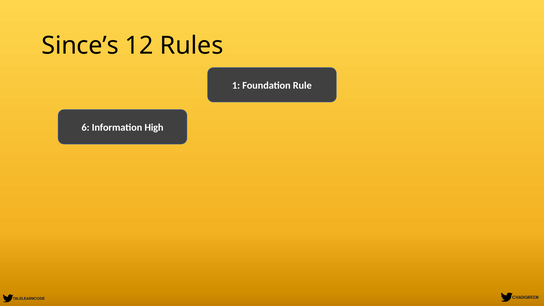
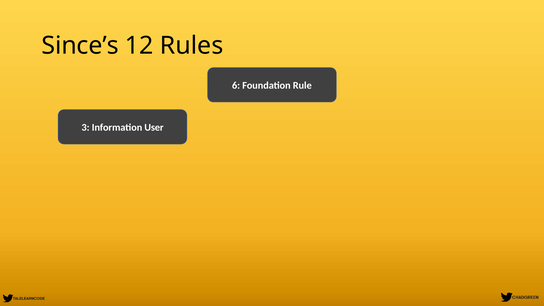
1: 1 -> 6 (236, 86)
6: 6 -> 3 (86, 128)
High: High -> User (154, 128)
